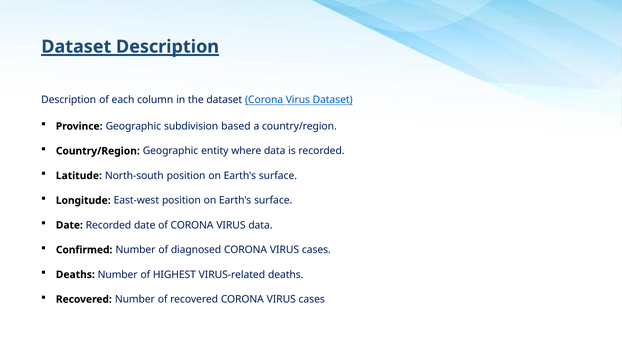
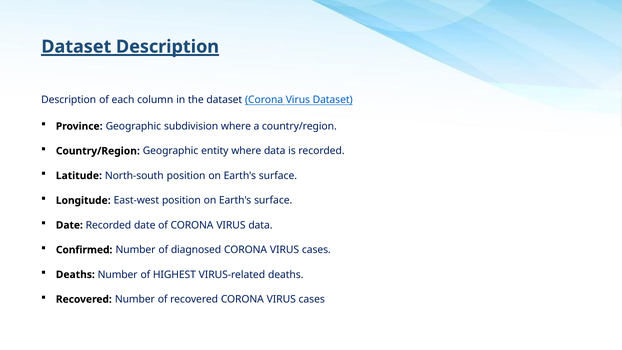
subdivision based: based -> where (236, 126)
